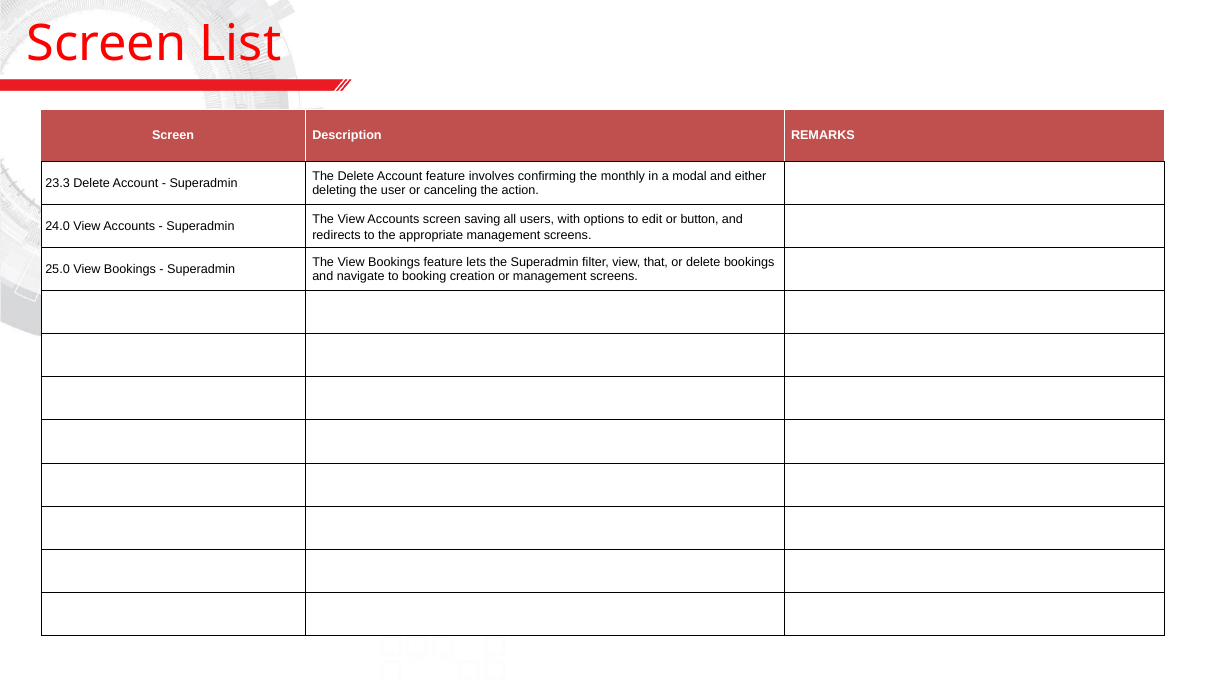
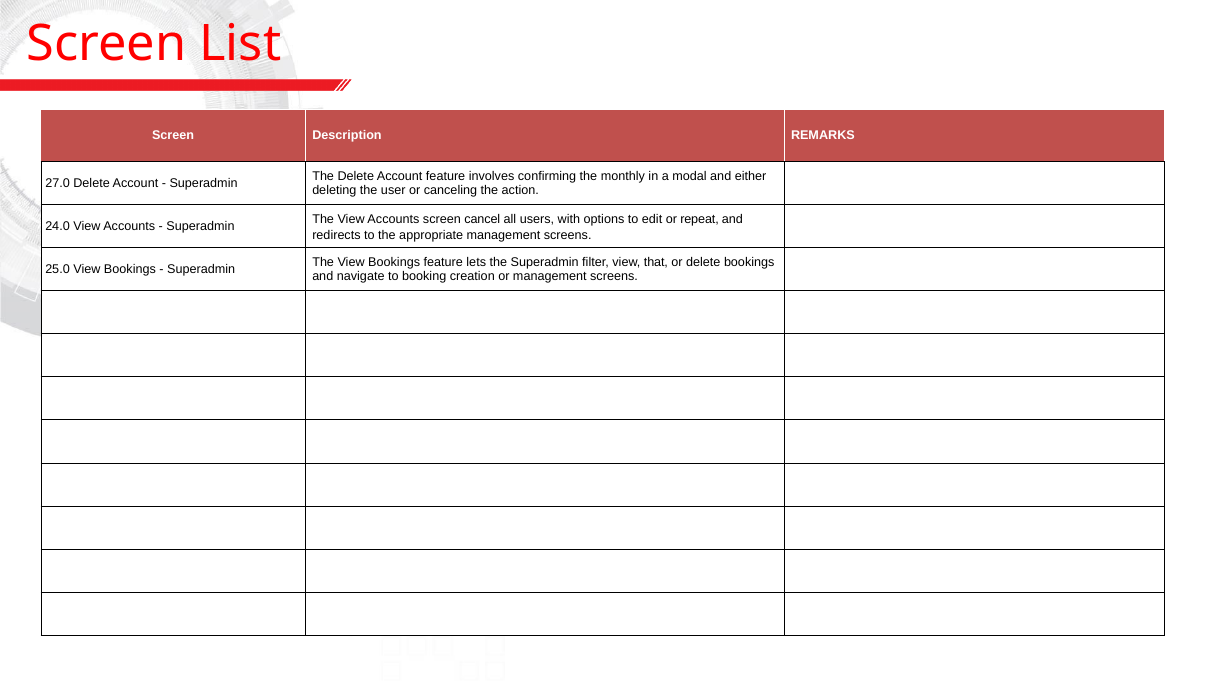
23.3: 23.3 -> 27.0 (58, 183)
saving: saving -> cancel (482, 219)
button: button -> repeat (700, 219)
